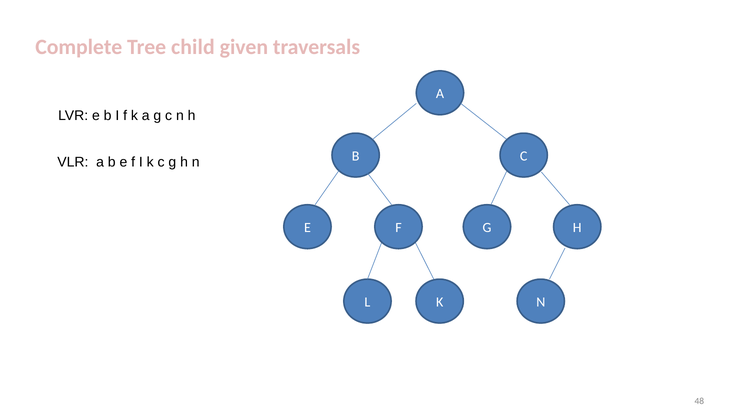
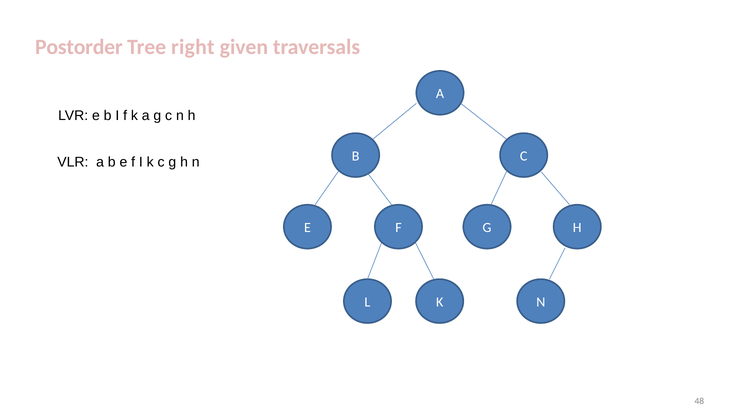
Complete: Complete -> Postorder (79, 47)
child: child -> right (193, 47)
